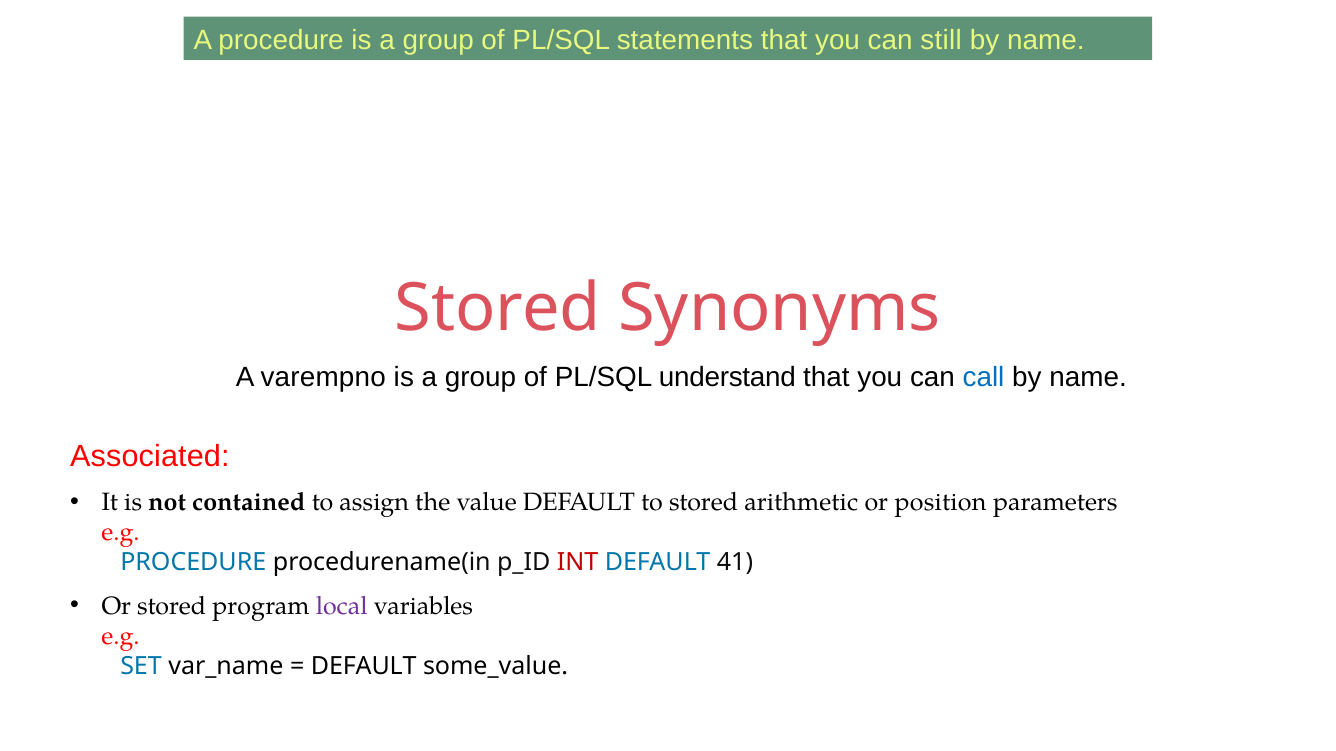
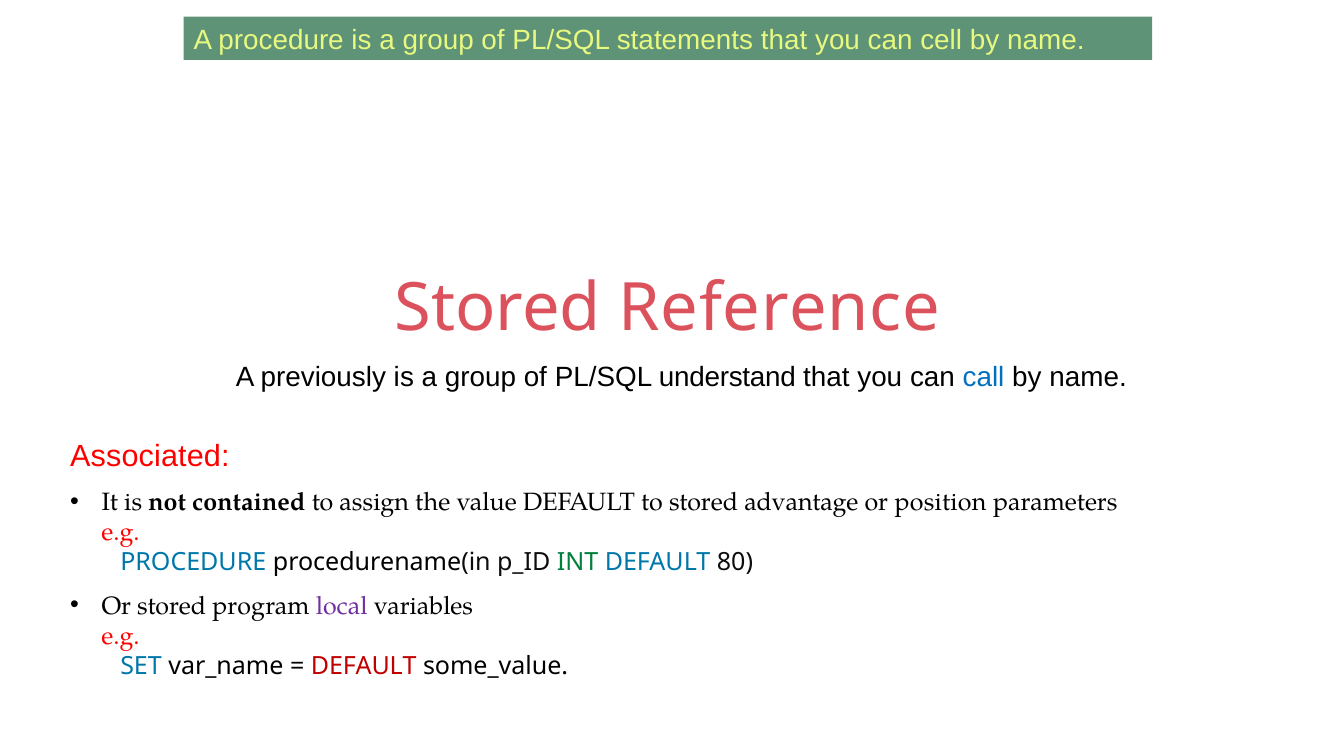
still: still -> cell (941, 40)
Synonyms: Synonyms -> Reference (779, 309)
varempno: varempno -> previously (323, 377)
arithmetic: arithmetic -> advantage (801, 503)
INT colour: red -> green (578, 563)
41: 41 -> 80 (735, 563)
DEFAULT colour: black -> red (364, 666)
